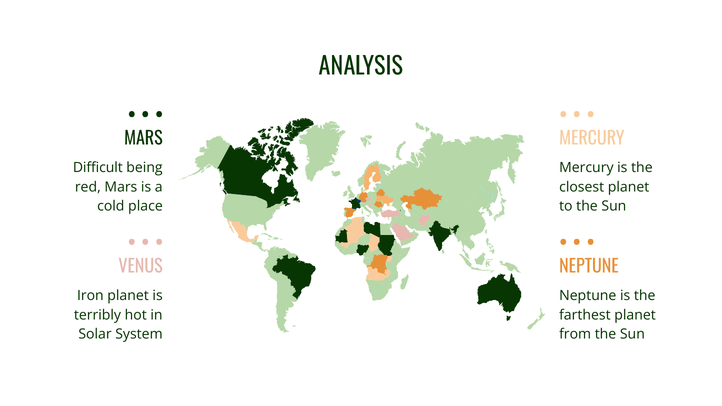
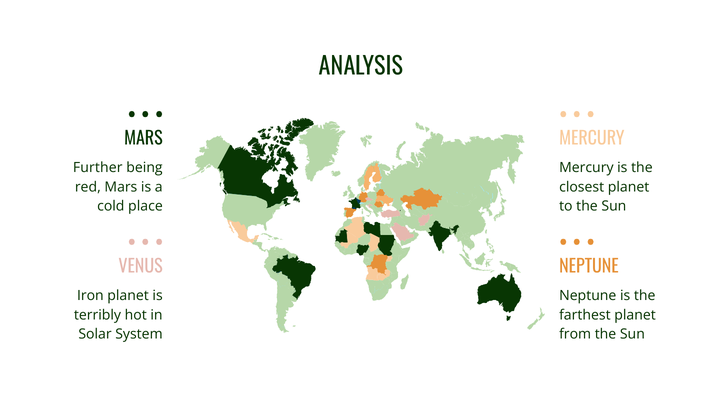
Difficult: Difficult -> Further (98, 168)
